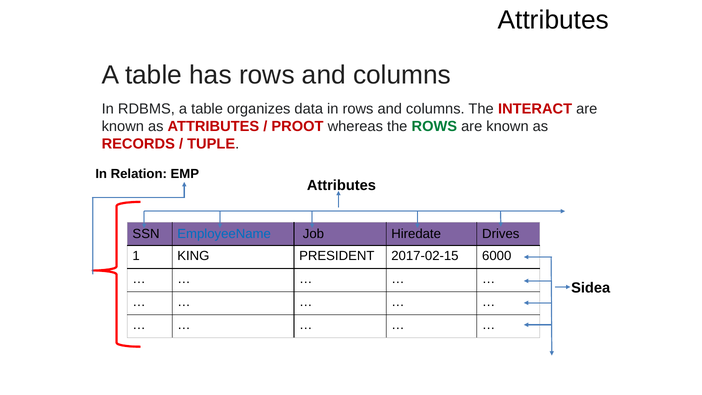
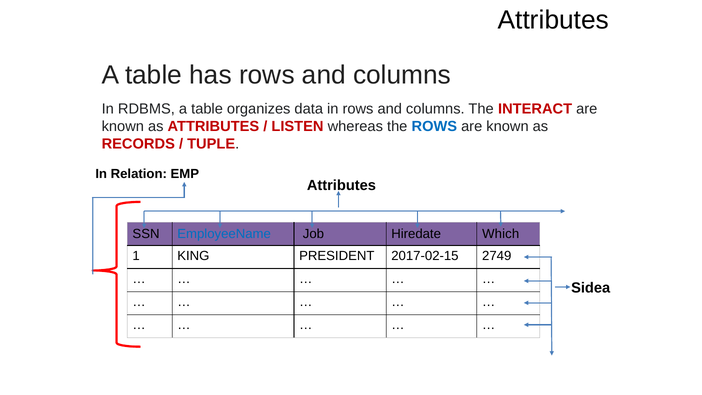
PROOT: PROOT -> LISTEN (297, 127)
ROWS colour: green -> blue (434, 127)
Drives: Drives -> Which (501, 234)
6000: 6000 -> 2749 (497, 256)
